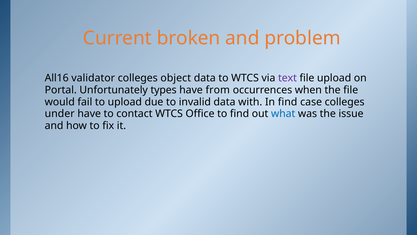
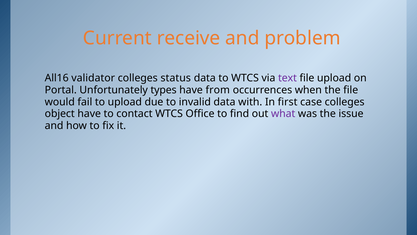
broken: broken -> receive (189, 38)
object: object -> status (176, 78)
In find: find -> first (288, 102)
under: under -> object (60, 114)
what colour: blue -> purple (283, 114)
